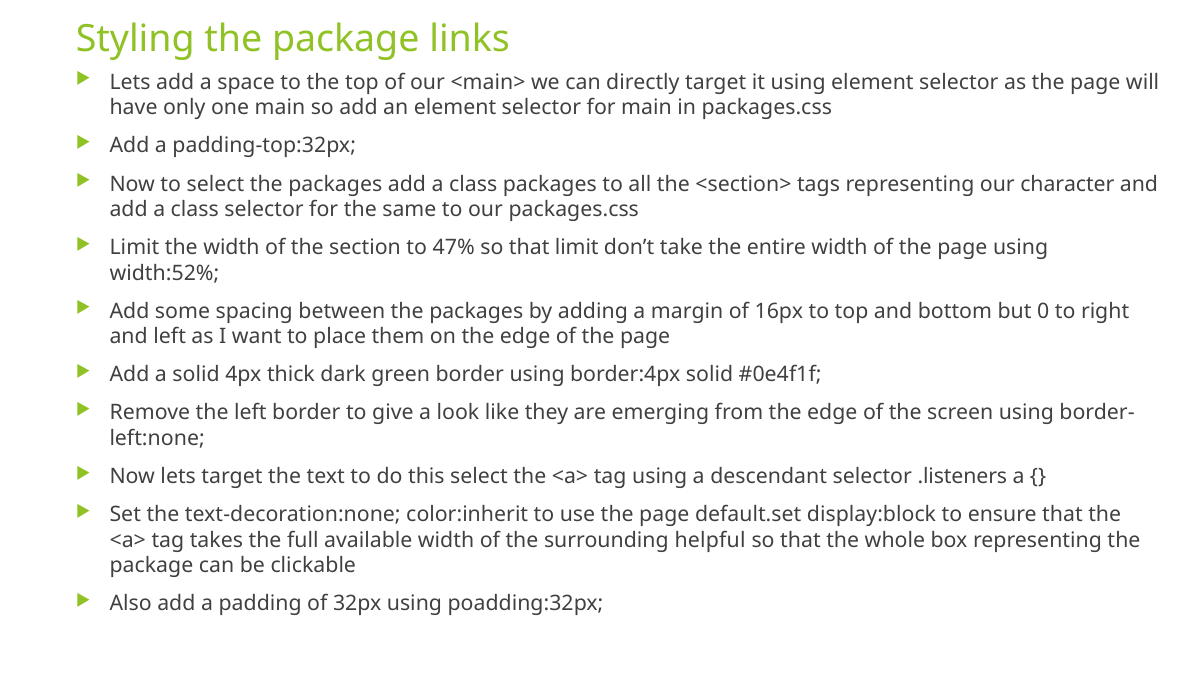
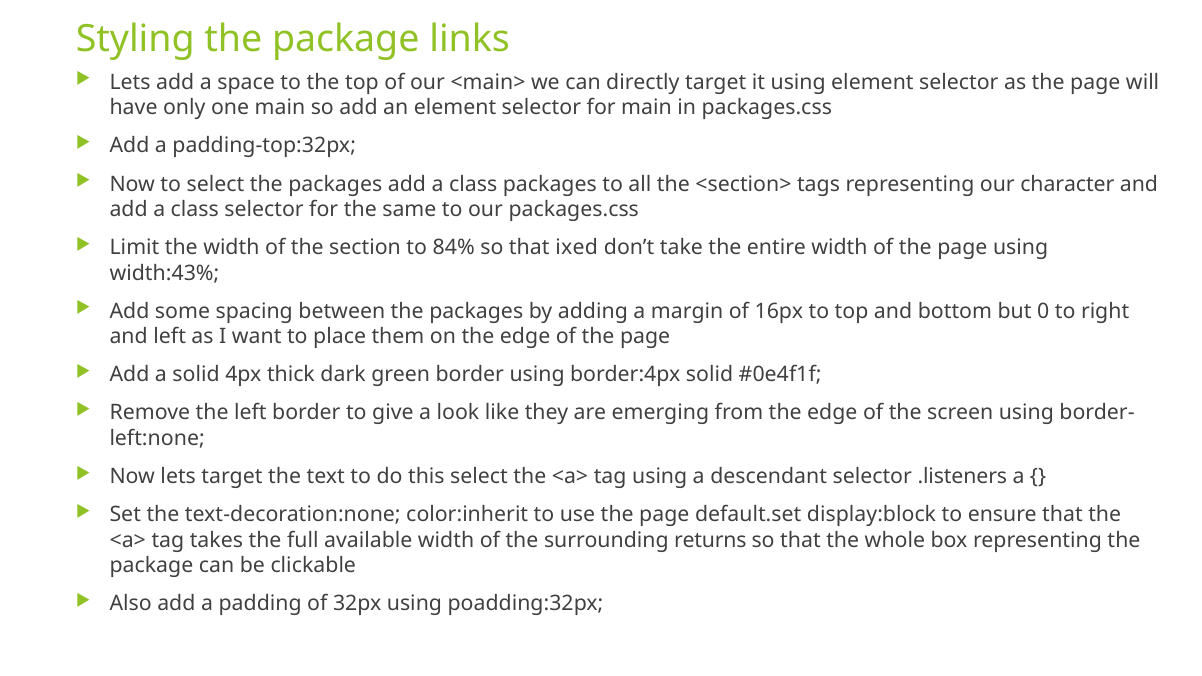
47%: 47% -> 84% (454, 248)
that limit: limit -> ixed (577, 248)
width:52%: width:52% -> width:43% (165, 273)
helpful: helpful -> returns (710, 540)
